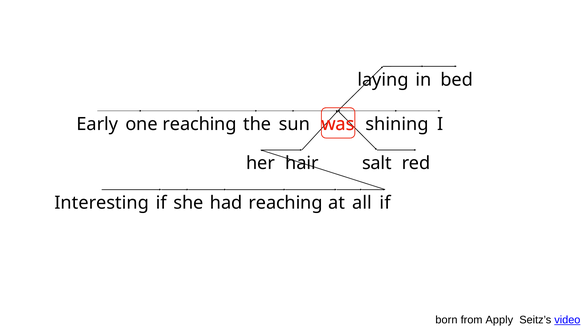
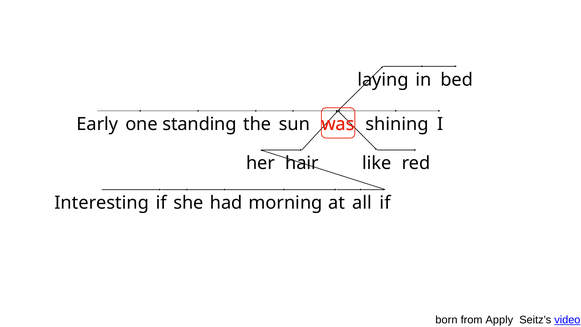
one reaching: reaching -> standing (200, 124)
salt: salt -> like (377, 163)
had reaching: reaching -> morning (285, 203)
